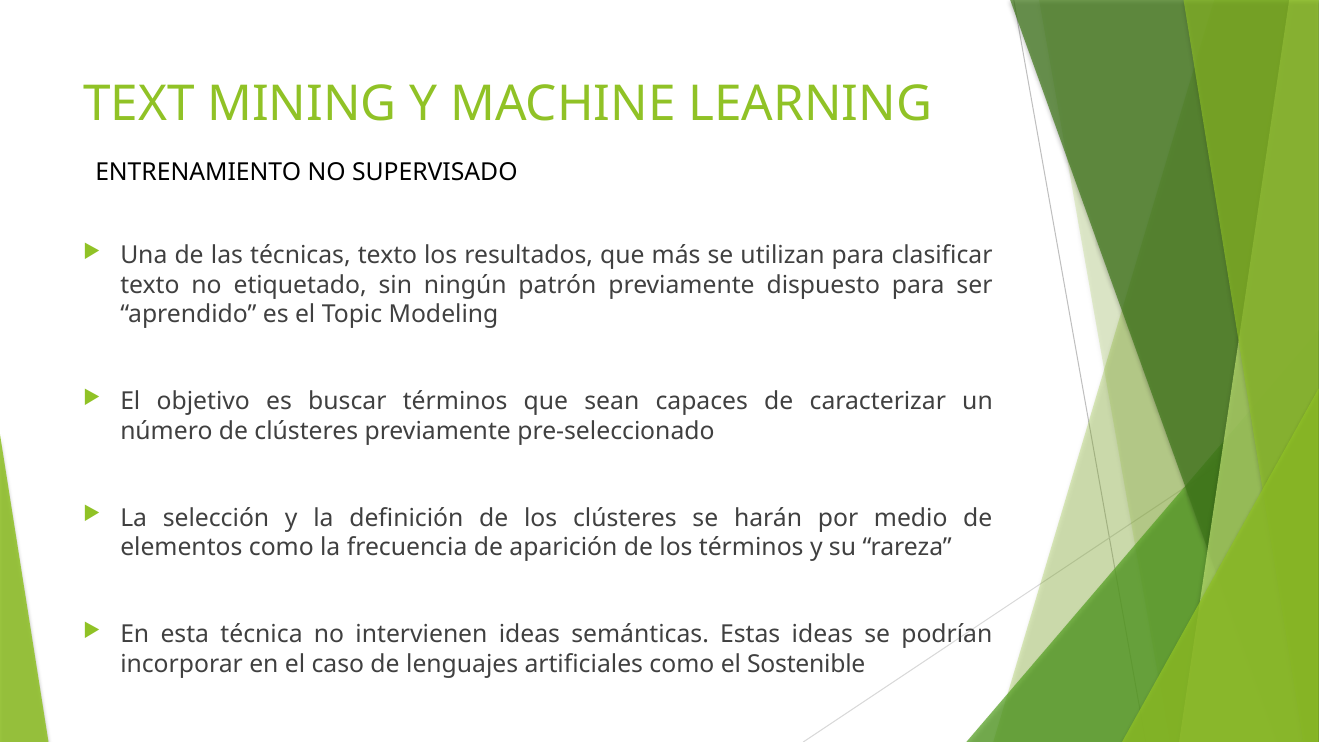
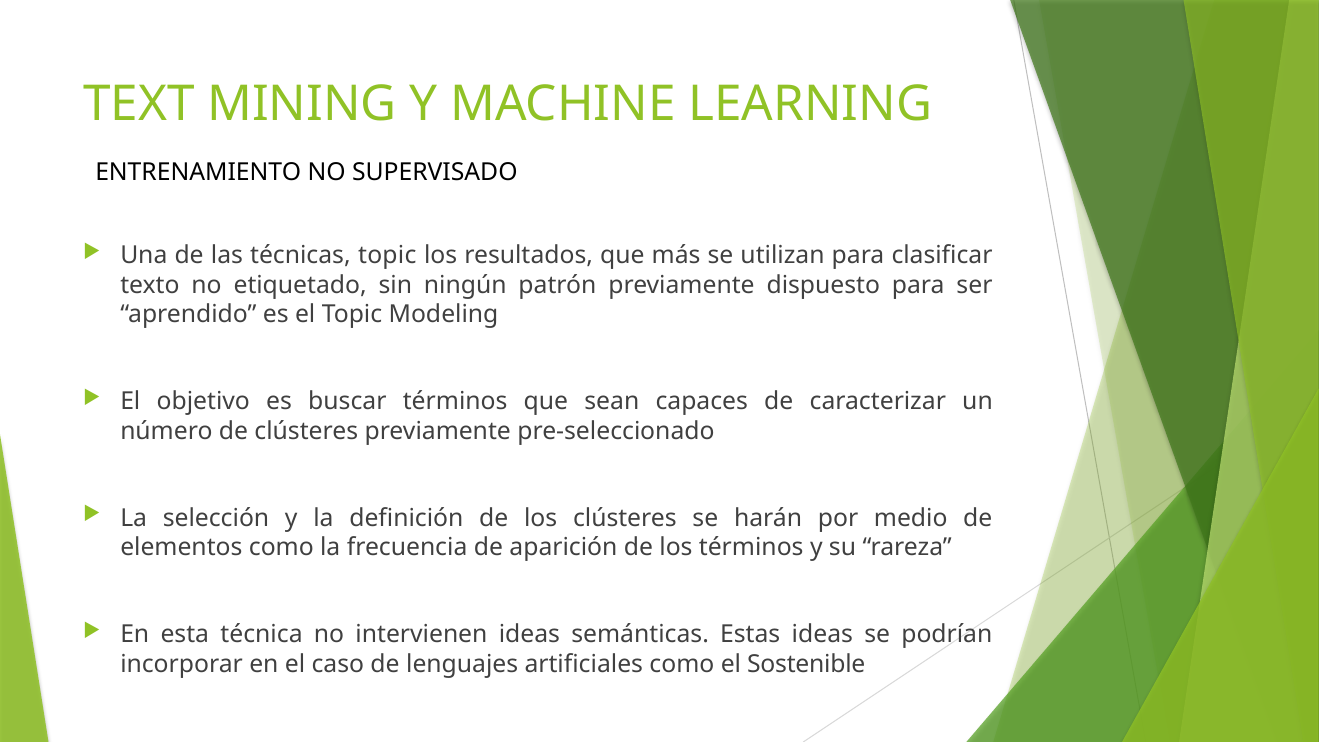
técnicas texto: texto -> topic (387, 255)
